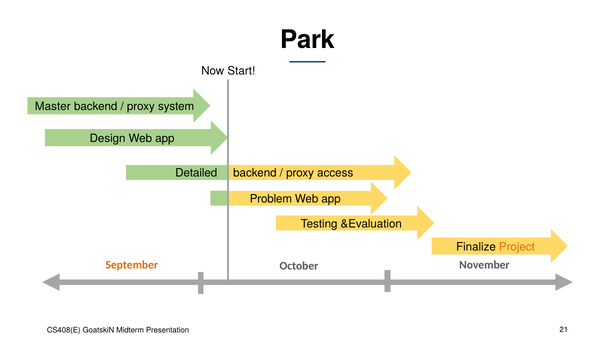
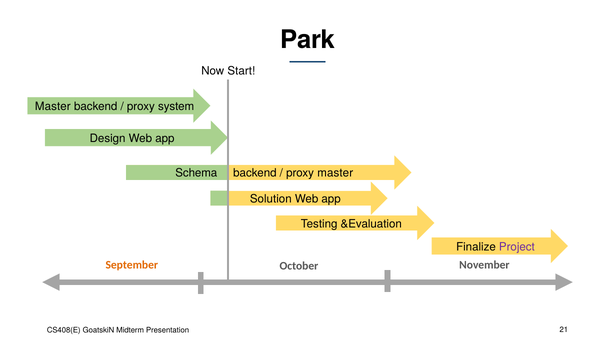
Detailed: Detailed -> Schema (196, 173)
proxy access: access -> master (335, 173)
Problem: Problem -> Solution (271, 199)
Project colour: orange -> purple (517, 247)
